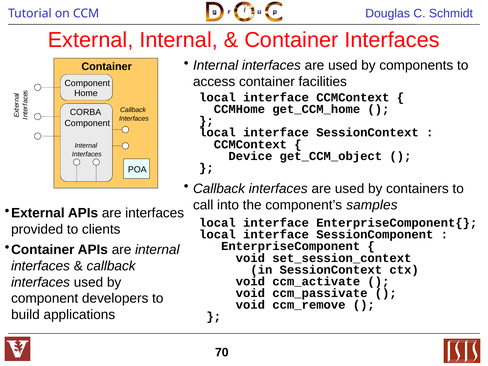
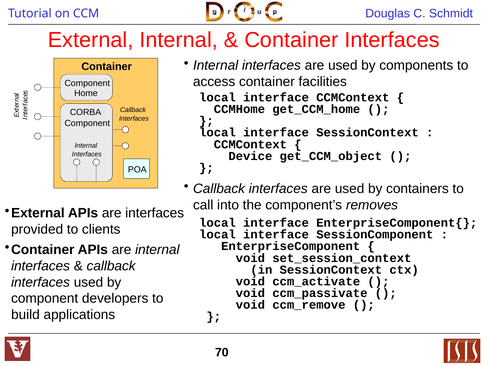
samples: samples -> removes (372, 205)
